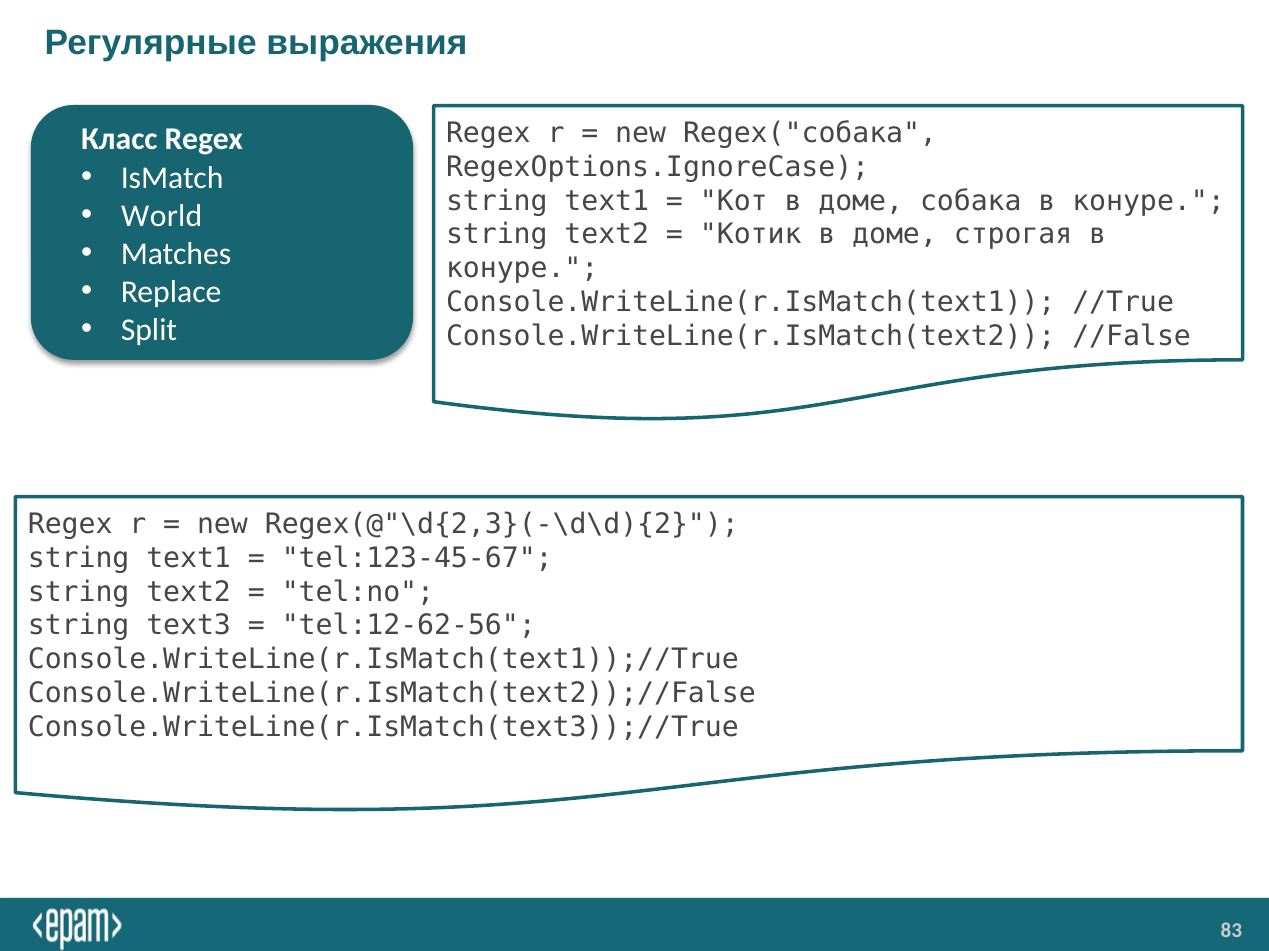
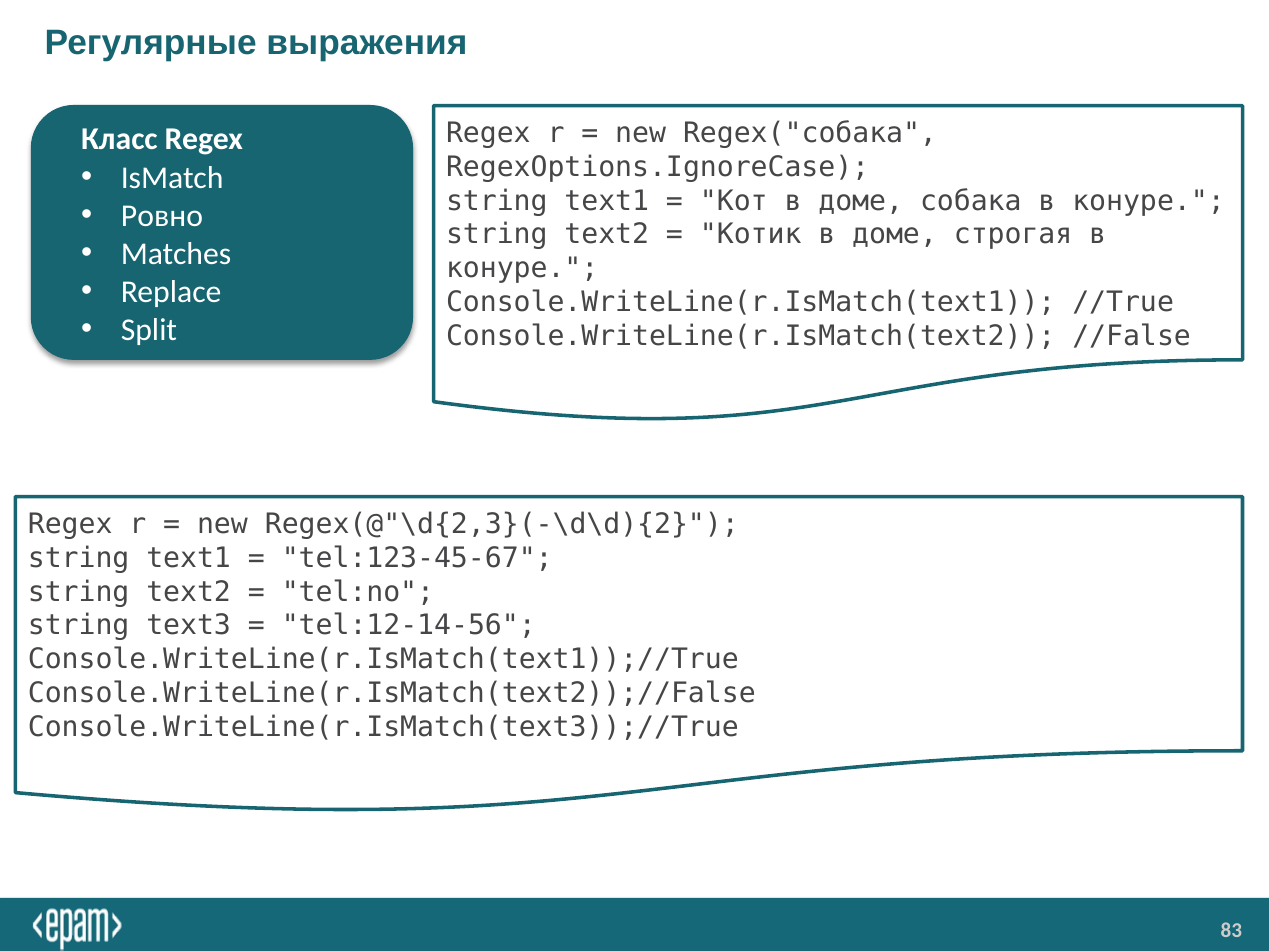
World: World -> Ровно (162, 216)
tel:12-62-56: tel:12-62-56 -> tel:12-14-56 (409, 626)
